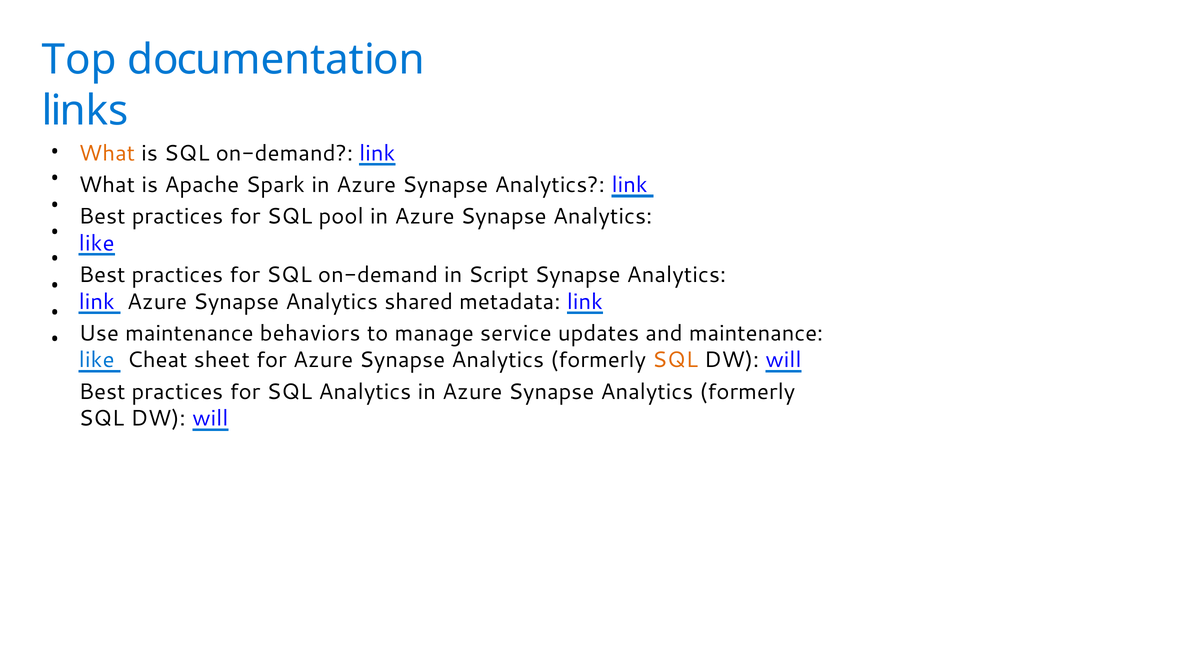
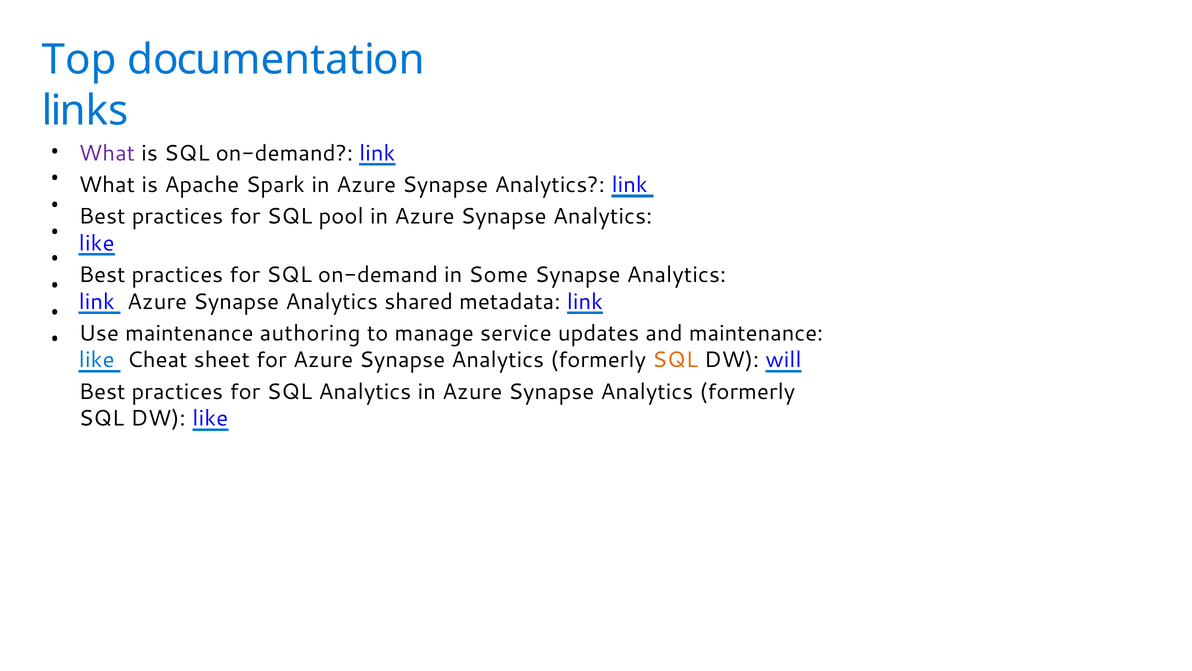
What colour: orange -> purple (107, 153)
Script: Script -> Some (498, 275)
behaviors: behaviors -> authoring (310, 333)
will: will -> like (210, 418)
